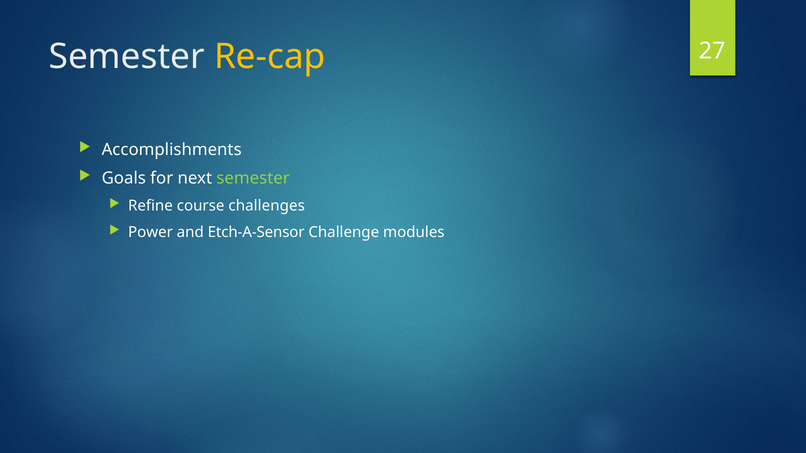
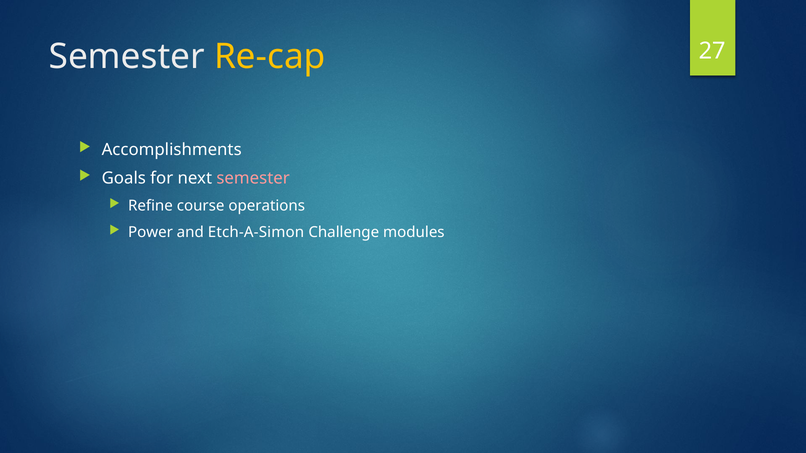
semester colour: light green -> pink (253, 179)
challenges: challenges -> operations (267, 206)
Etch-A-Sensor: Etch-A-Sensor -> Etch-A-Simon (256, 233)
